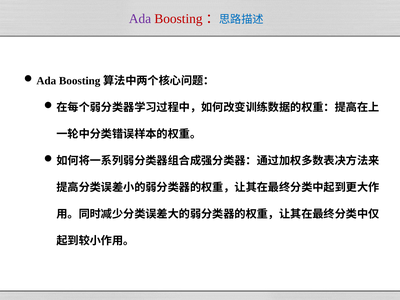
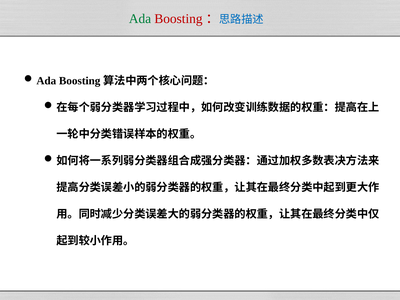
Ada colour: purple -> green (140, 19)
